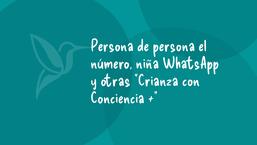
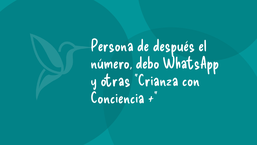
de persona: persona -> después (174, 46)
niña: niña -> debo (148, 63)
